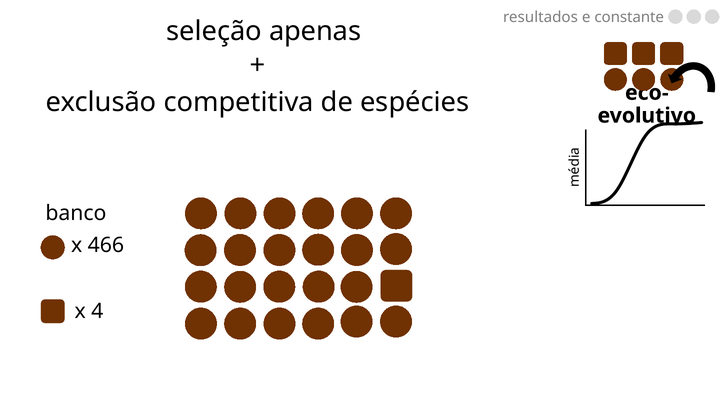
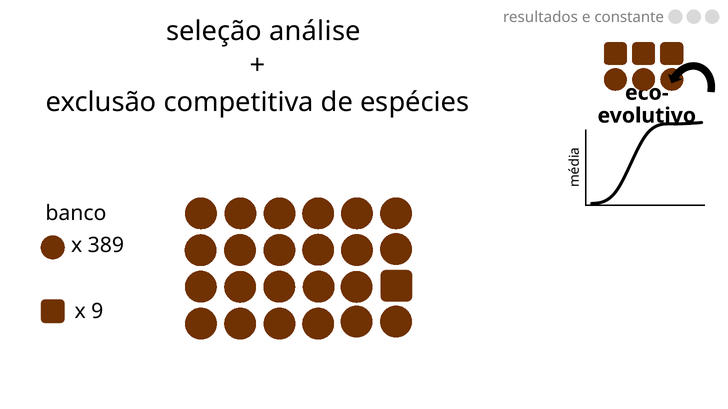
apenas: apenas -> análise (315, 31)
466: 466 -> 389 (106, 246)
4: 4 -> 9 (97, 311)
